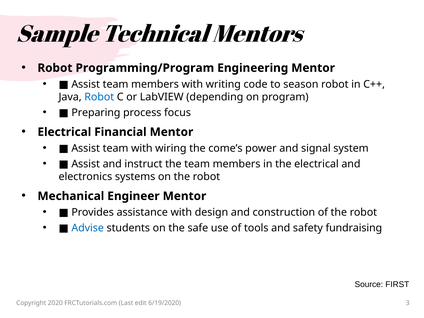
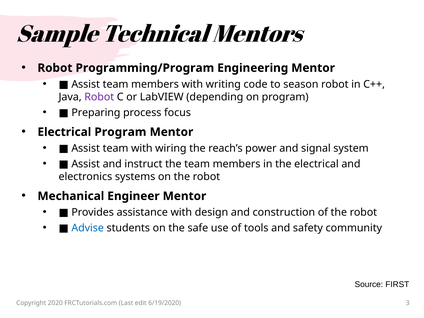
Robot colour: blue -> purple (99, 97)
Electrical Financial: Financial -> Program (120, 132)
come’s: come’s -> reach’s (225, 148)
fundraising: fundraising -> community (354, 228)
